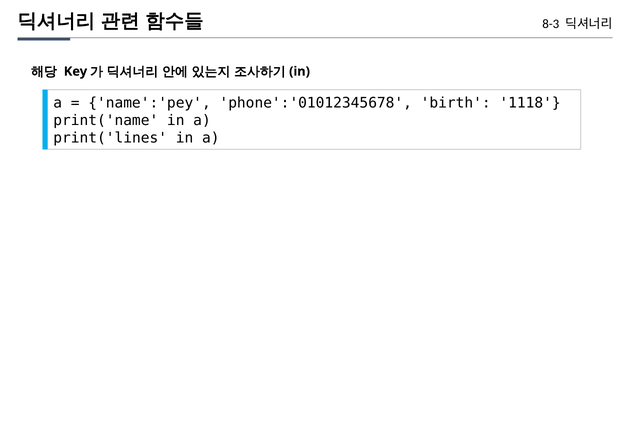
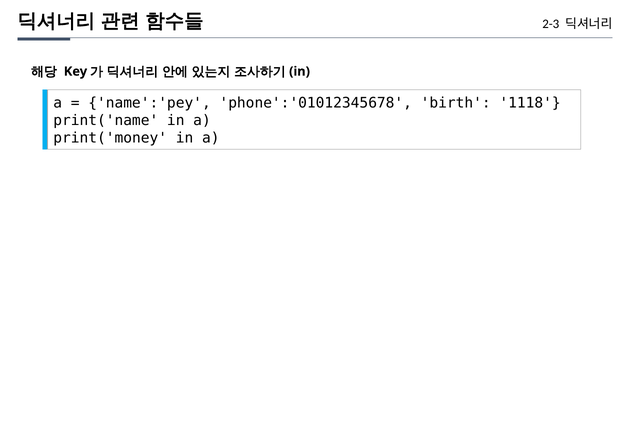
8-3: 8-3 -> 2-3 (551, 24)
print('lines: print('lines -> print('money (110, 138)
